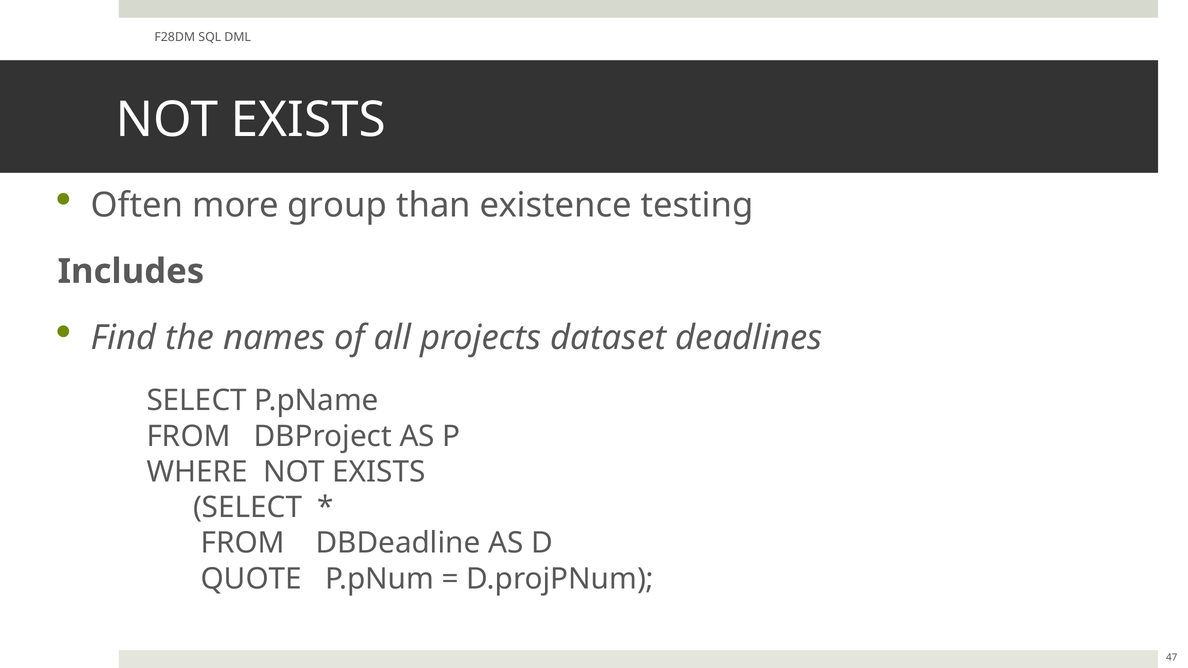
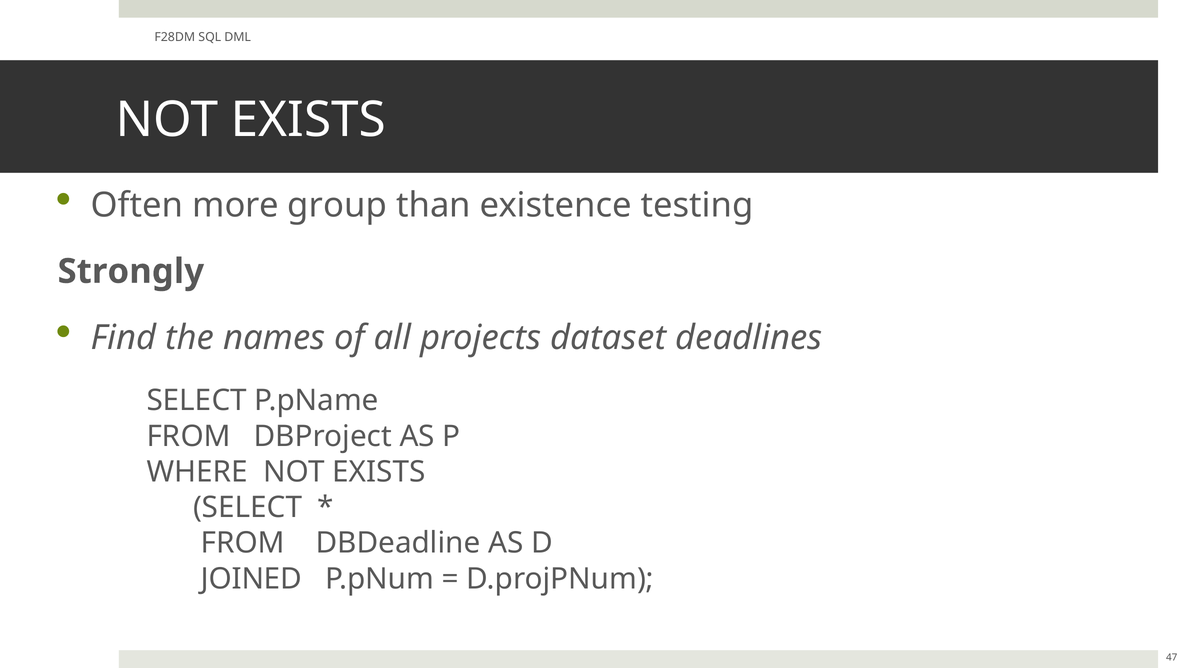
Includes: Includes -> Strongly (131, 272)
QUOTE: QUOTE -> JOINED (251, 579)
